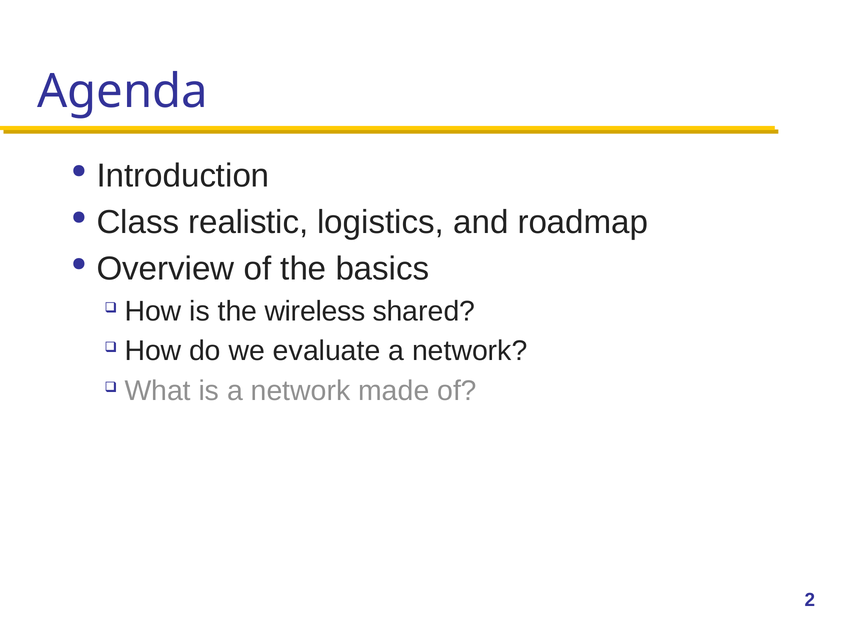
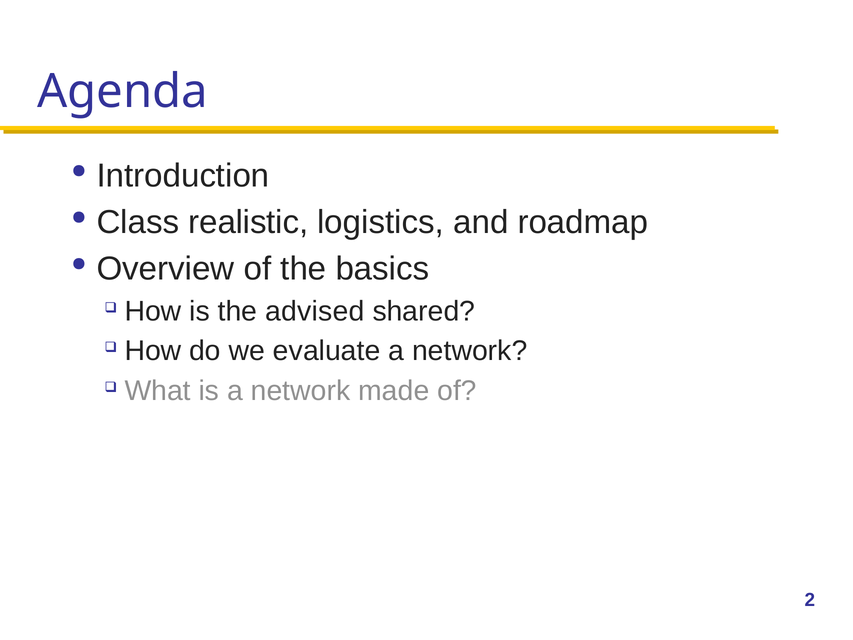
wireless: wireless -> advised (315, 311)
